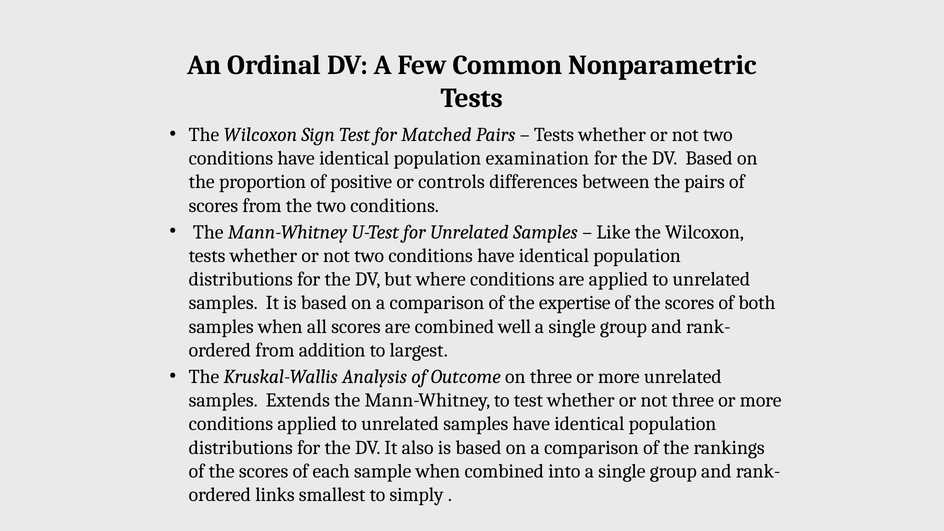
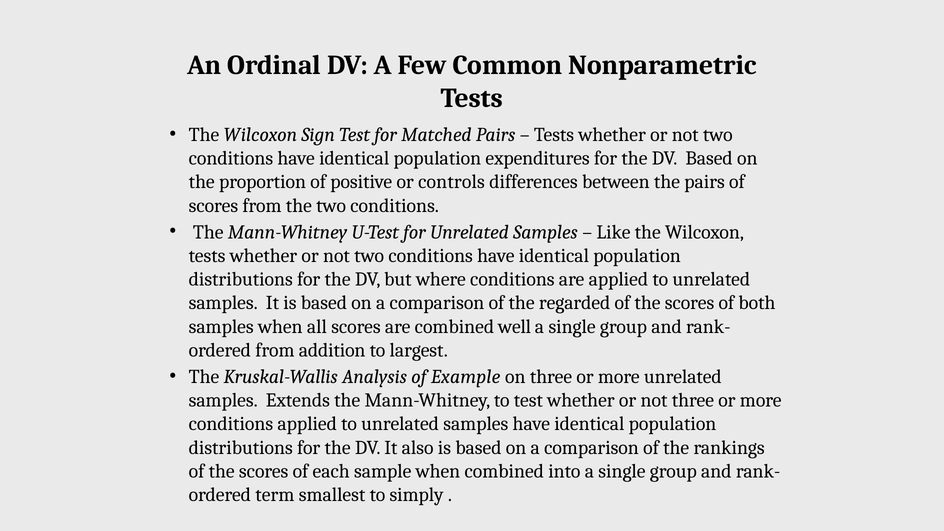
examination: examination -> expenditures (538, 158)
expertise: expertise -> regarded (575, 303)
Outcome: Outcome -> Example (466, 377)
links: links -> term (275, 495)
